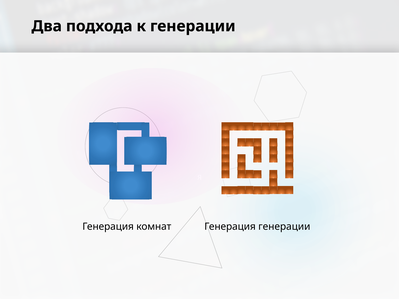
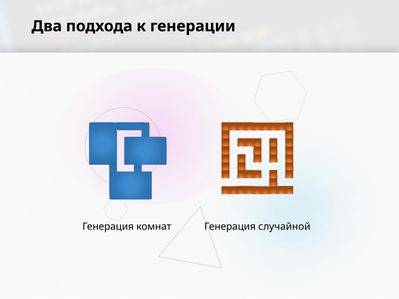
Генерация генерации: генерации -> случайной (284, 227)
